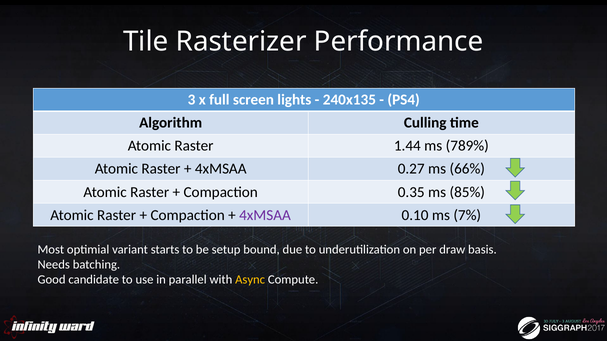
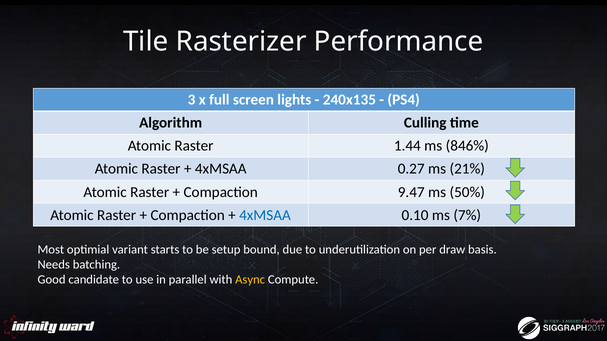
789%: 789% -> 846% (467, 146)
66%: 66% -> 21% (467, 169)
0.35: 0.35 -> 9.47 (411, 192)
85%: 85% -> 50% (467, 192)
4xMSAA colour: purple -> blue (265, 215)
